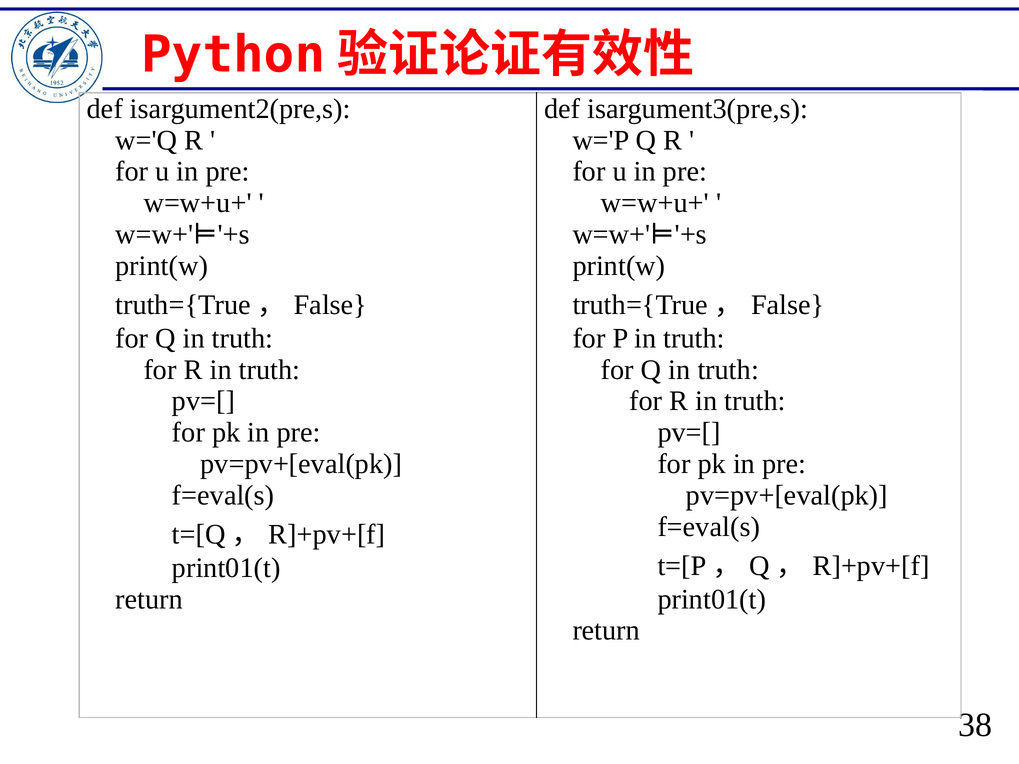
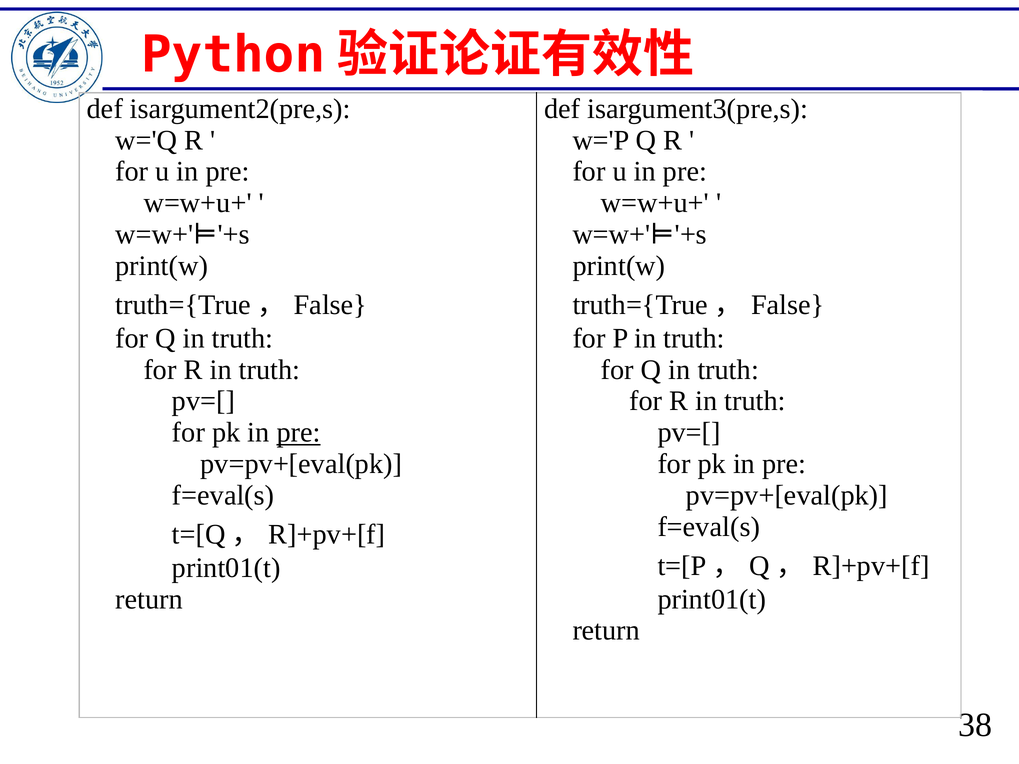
pre underline: none -> present (299, 433)
